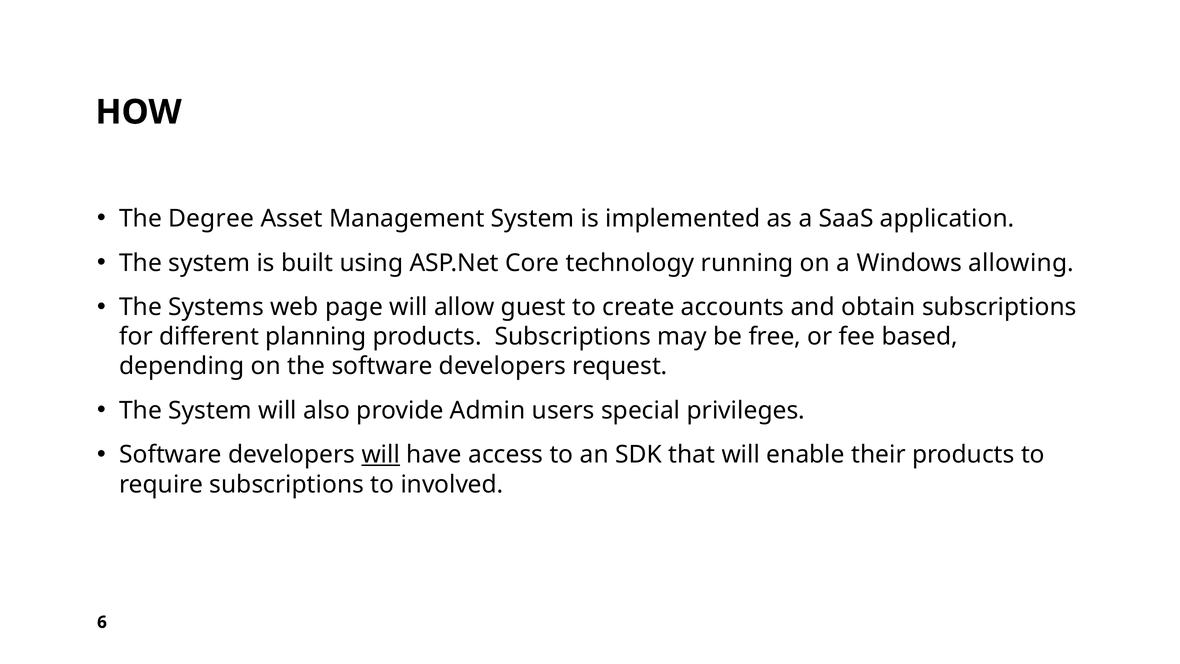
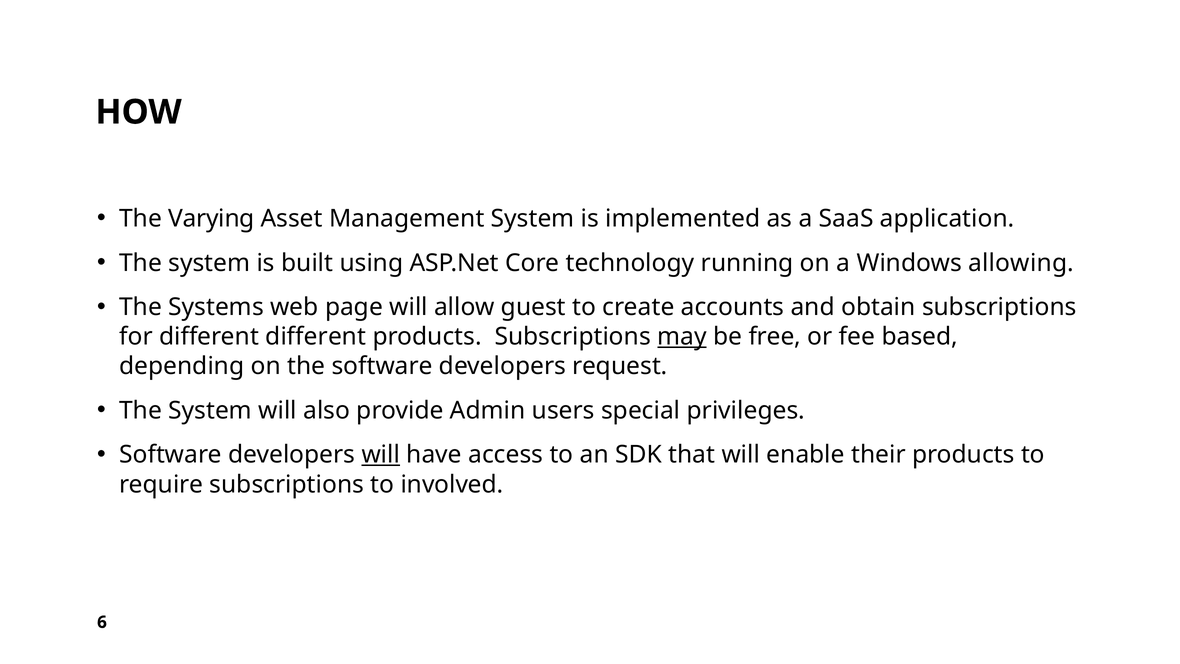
Degree: Degree -> Varying (211, 219)
different planning: planning -> different (316, 337)
may underline: none -> present (682, 337)
